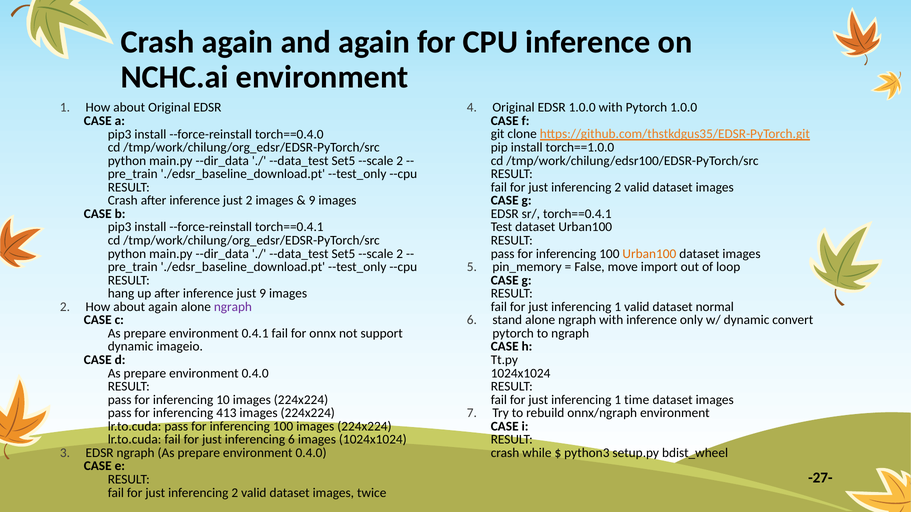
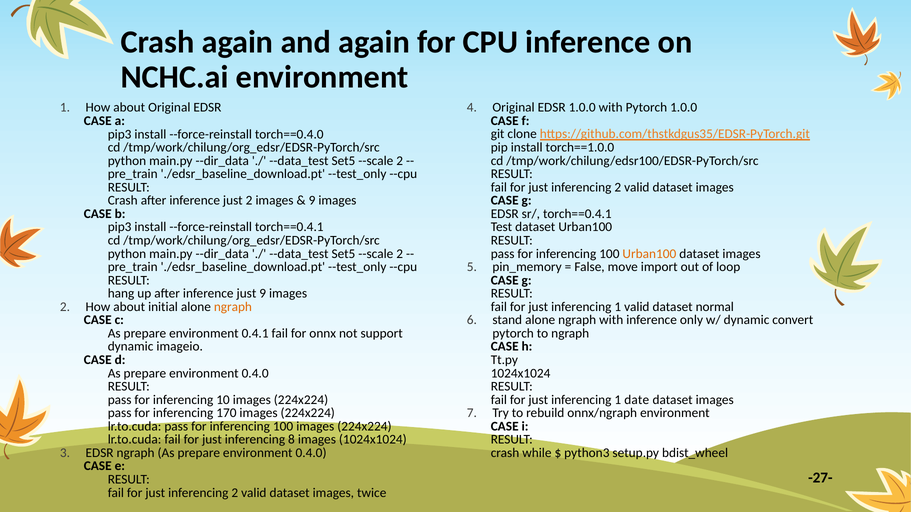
about again: again -> initial (163, 307)
ngraph colour: purple -> orange (233, 307)
time: time -> date (637, 400)
413: 413 -> 170 (226, 413)
inferencing 6: 6 -> 8 (291, 440)
